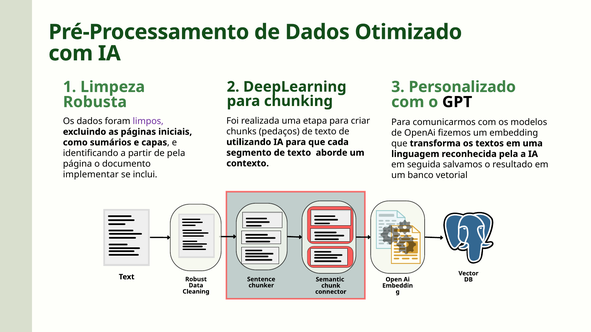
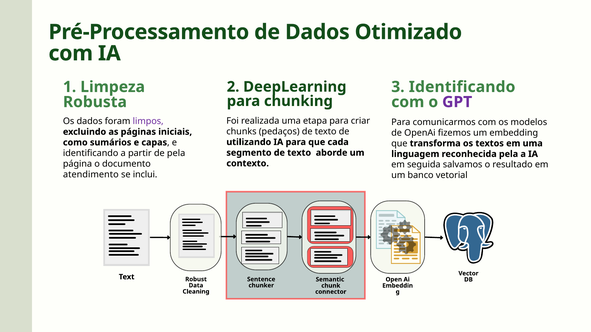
3 Personalizado: Personalizado -> Identificando (462, 87)
GPT colour: black -> purple (457, 102)
implementar: implementar -> atendimento (91, 175)
